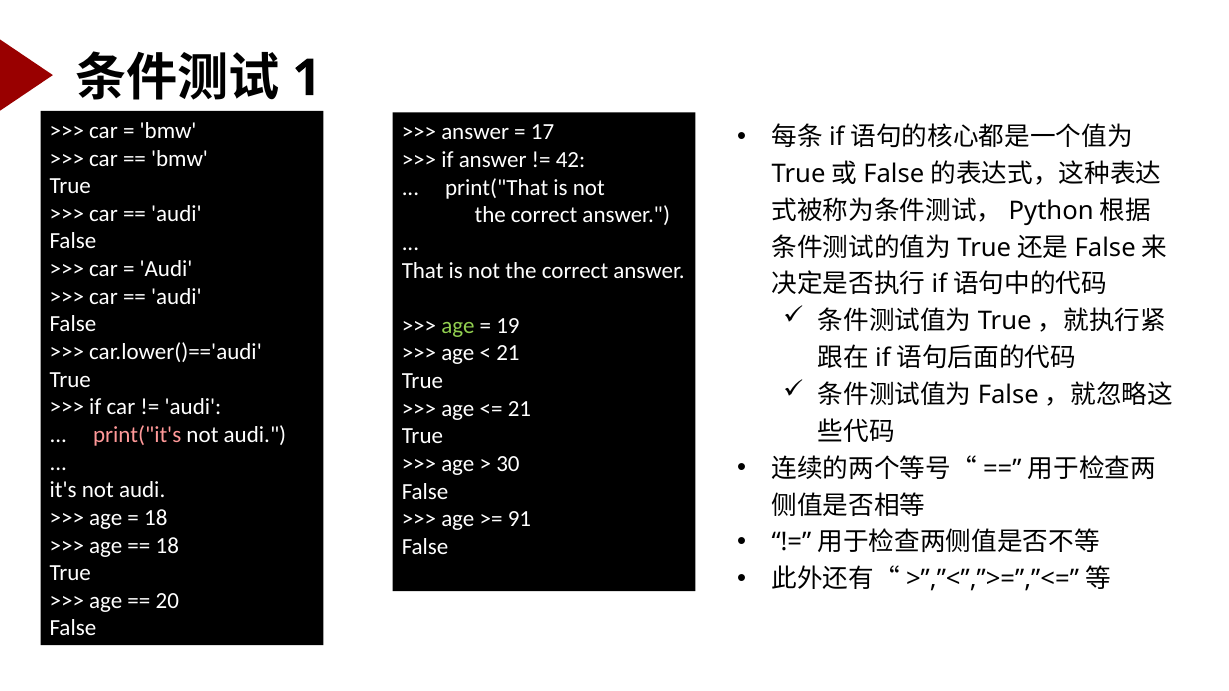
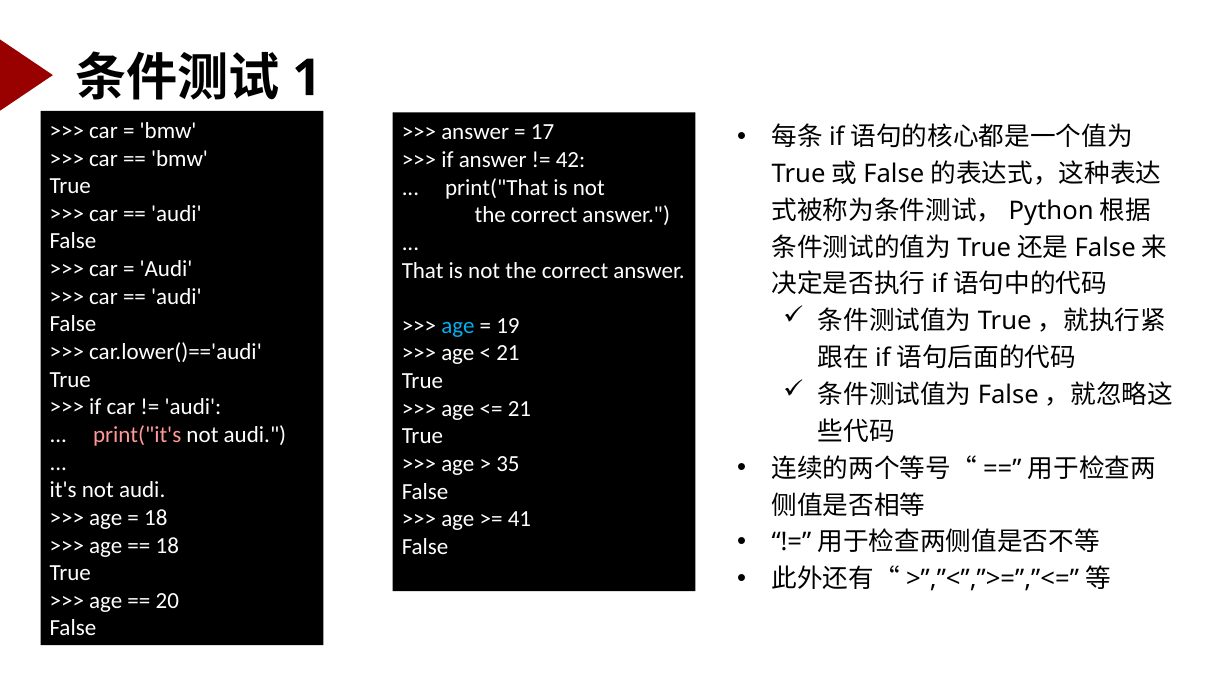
age colour: light green -> light blue (458, 326)
30: 30 -> 35 (508, 464)
91: 91 -> 41 (519, 519)
